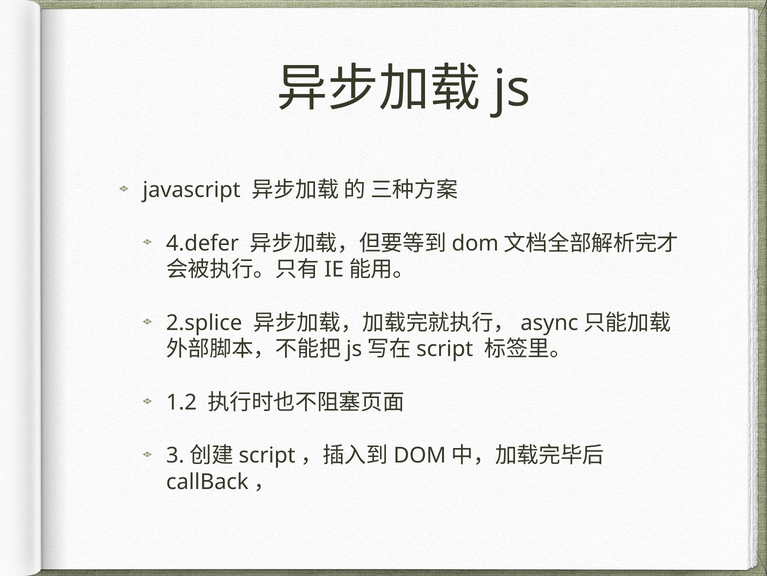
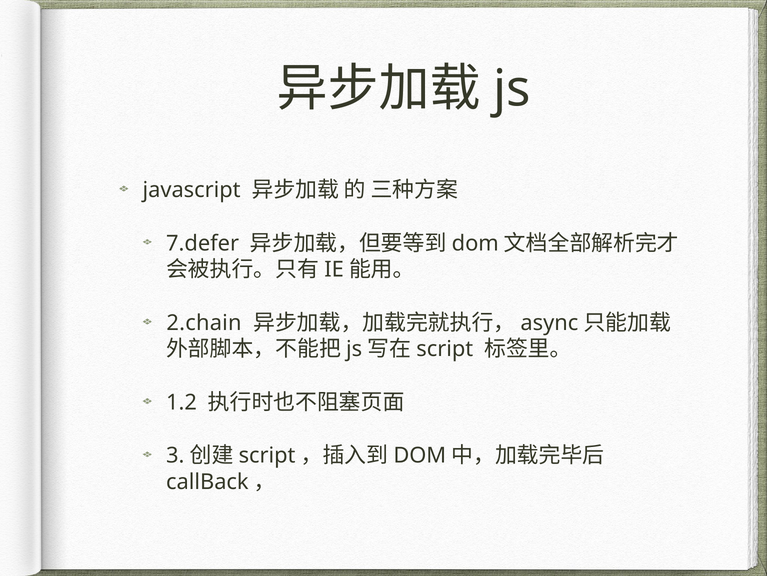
4.defer: 4.defer -> 7.defer (203, 243)
2.splice: 2.splice -> 2.chain (204, 322)
